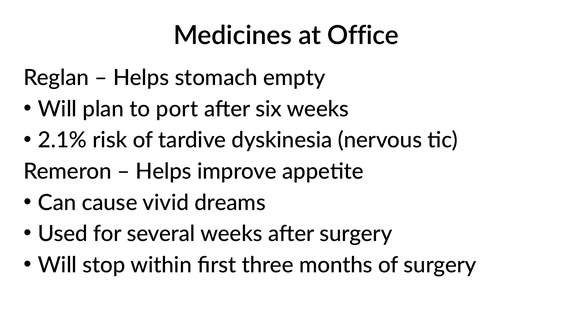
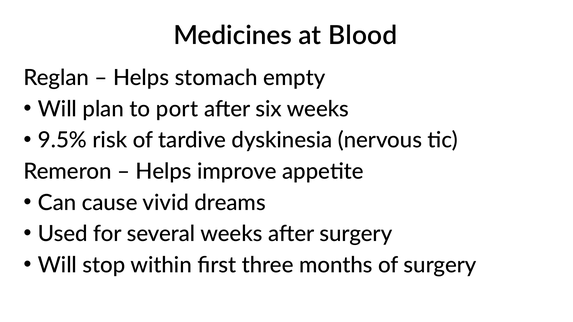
Office: Office -> Blood (363, 35)
2.1%: 2.1% -> 9.5% (62, 140)
